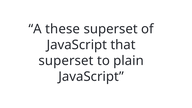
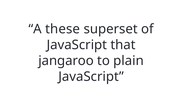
superset: superset -> jangaroo (66, 61)
